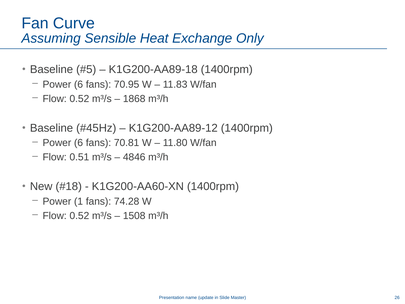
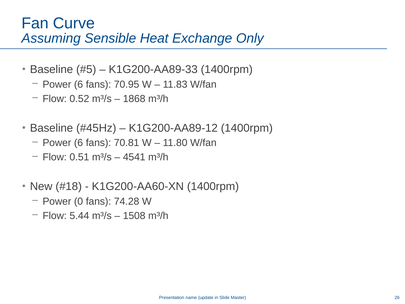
K1G200-AA89-18: K1G200-AA89-18 -> K1G200-AA89-33 (153, 69)
4846: 4846 -> 4541 (134, 157)
1: 1 -> 0 (79, 201)
0.52: 0.52 -> 5.44 (79, 216)
